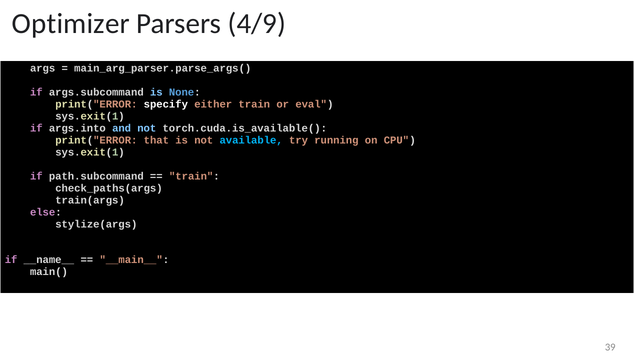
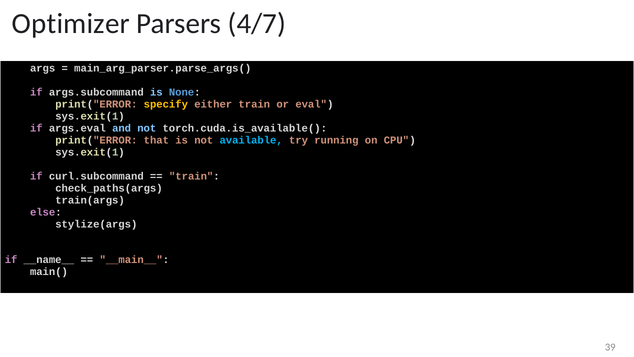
4/9: 4/9 -> 4/7 (257, 24)
specify colour: white -> yellow (166, 104)
args.into: args.into -> args.eval (77, 128)
path.subcommand: path.subcommand -> curl.subcommand (96, 176)
